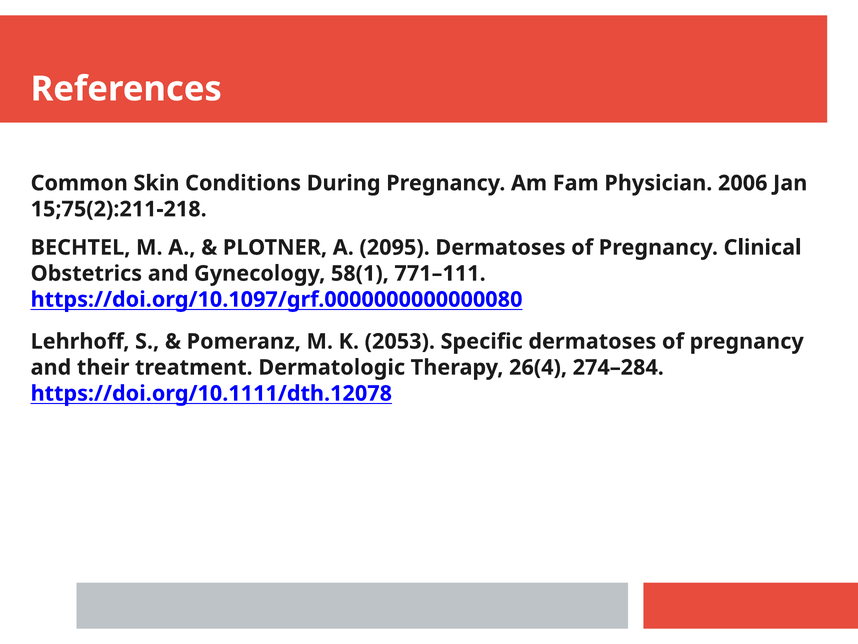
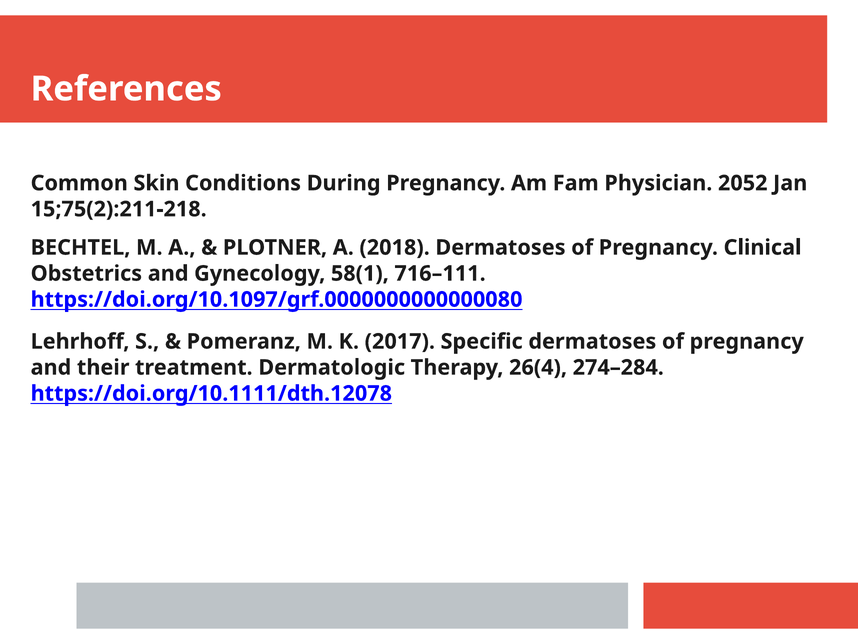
2006: 2006 -> 2052 (743, 183)
2095: 2095 -> 2018 (395, 247)
771–111: 771–111 -> 716–111 (440, 273)
2053: 2053 -> 2017 (400, 341)
